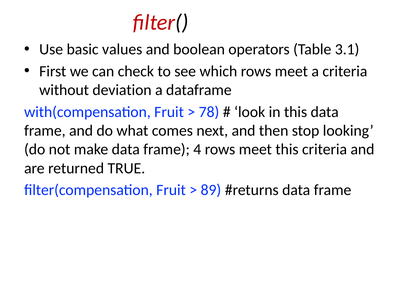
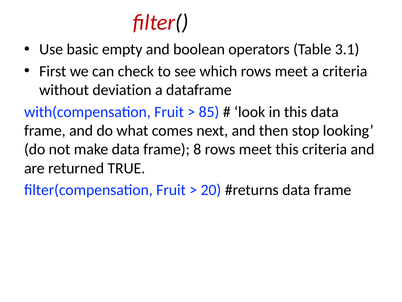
values: values -> empty (122, 49)
78: 78 -> 85 (209, 112)
4: 4 -> 8 (197, 149)
89: 89 -> 20 (211, 190)
